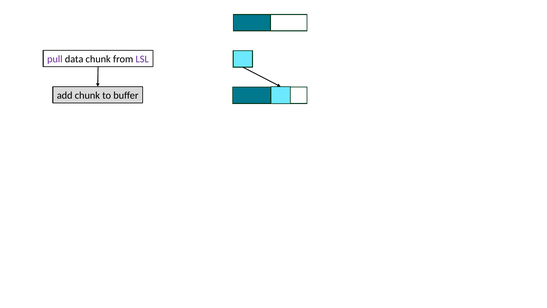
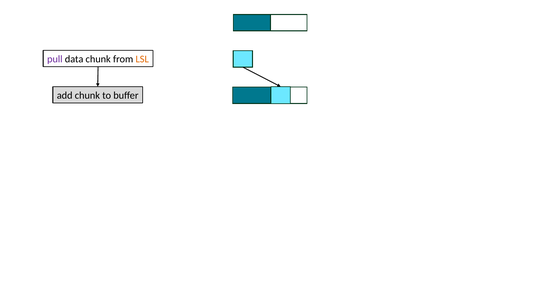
LSL colour: purple -> orange (142, 59)
